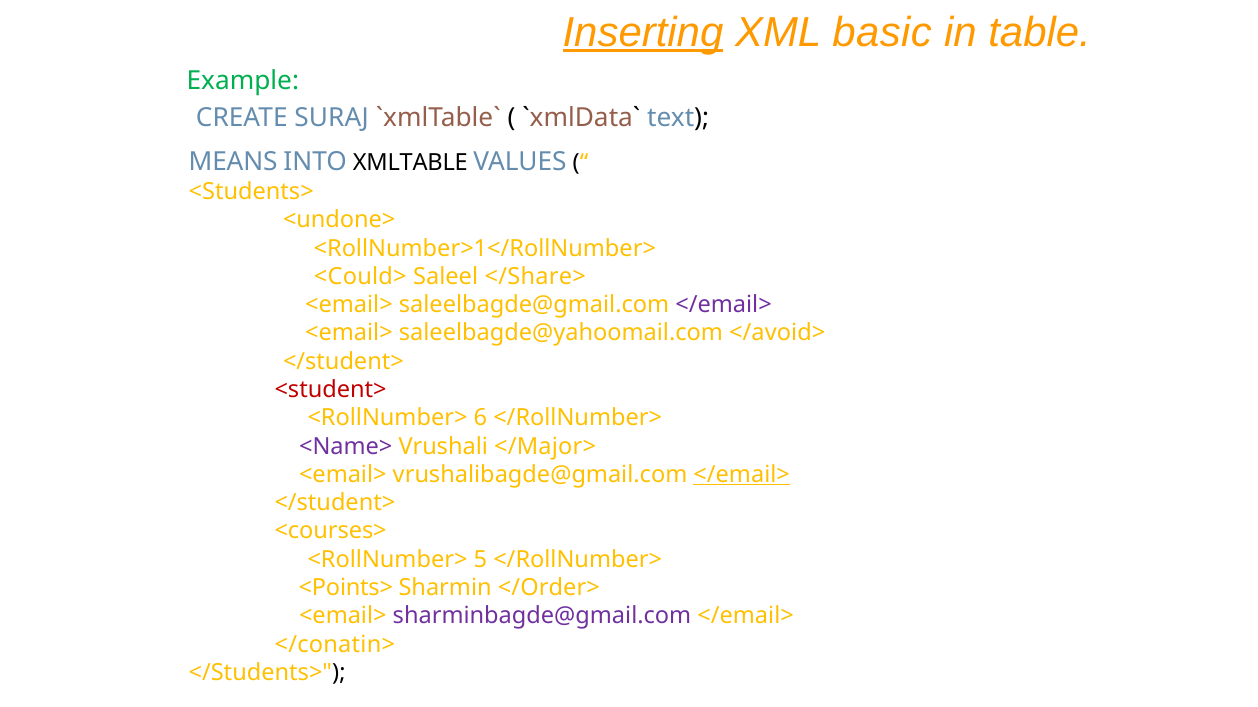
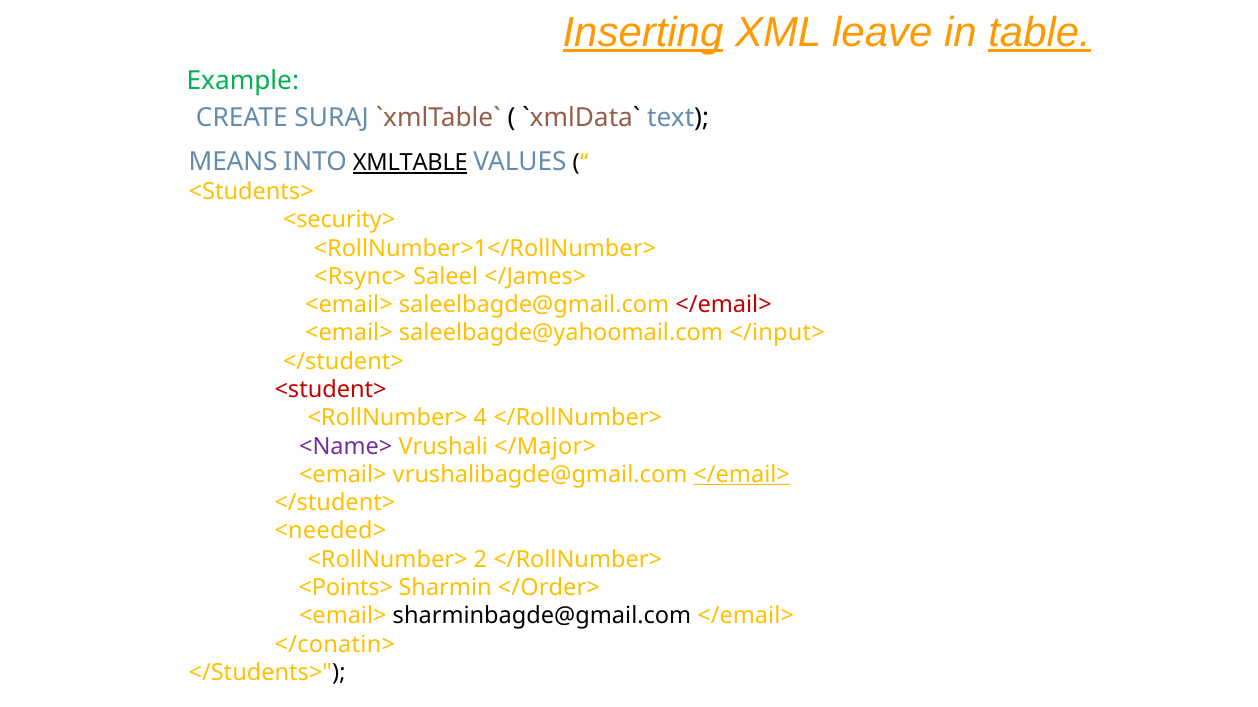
basic: basic -> leave (882, 33)
table underline: none -> present (1040, 33)
XMLTABLE underline: none -> present (410, 163)
<undone>: <undone> -> <security> (339, 220)
<Could>: <Could> -> <Rsync> (360, 277)
</Share>: </Share> -> </James> (535, 277)
</email> colour: purple -> red (724, 305)
</avoid>: </avoid> -> </input> (777, 333)
6: 6 -> 4 (480, 418)
<courses>: <courses> -> <needed> (330, 532)
5: 5 -> 2 (480, 560)
sharminbagde@gmail.com colour: purple -> black (542, 617)
